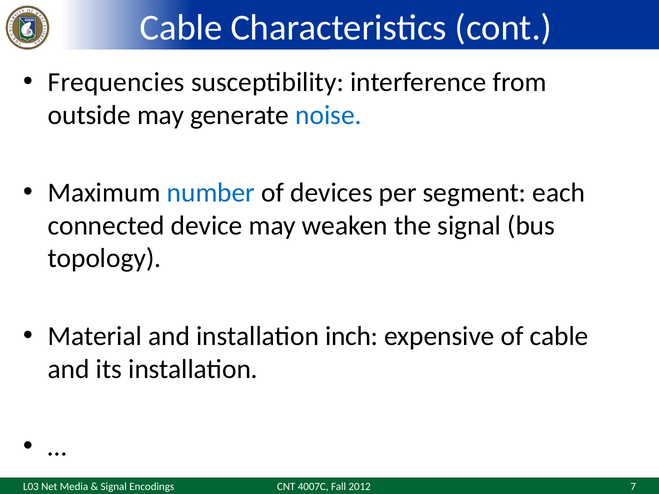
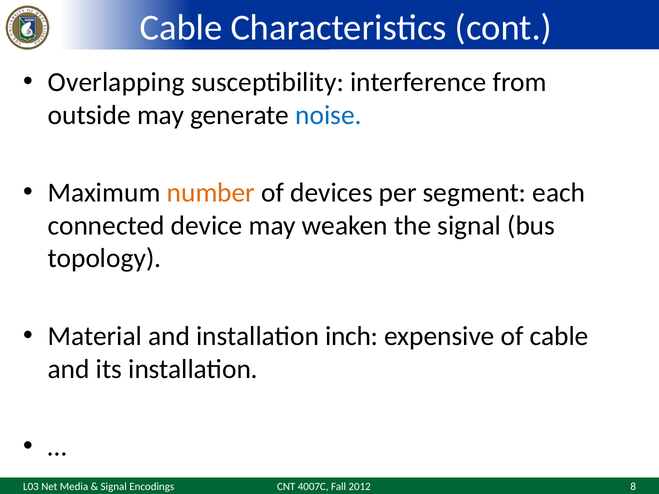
Frequencies: Frequencies -> Overlapping (116, 82)
number colour: blue -> orange (211, 193)
7: 7 -> 8 (633, 487)
